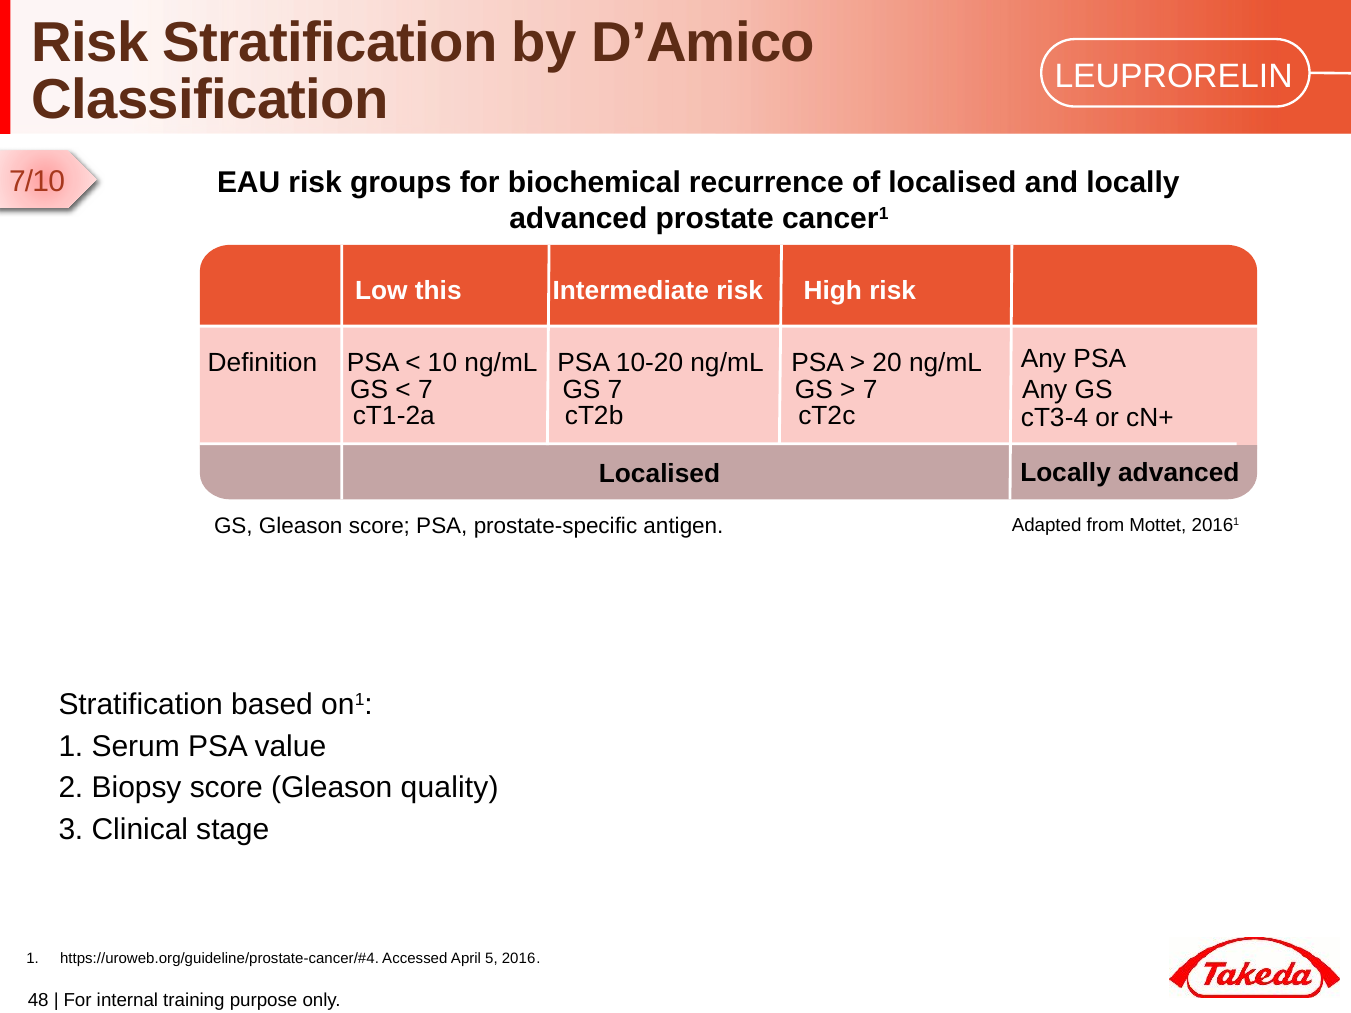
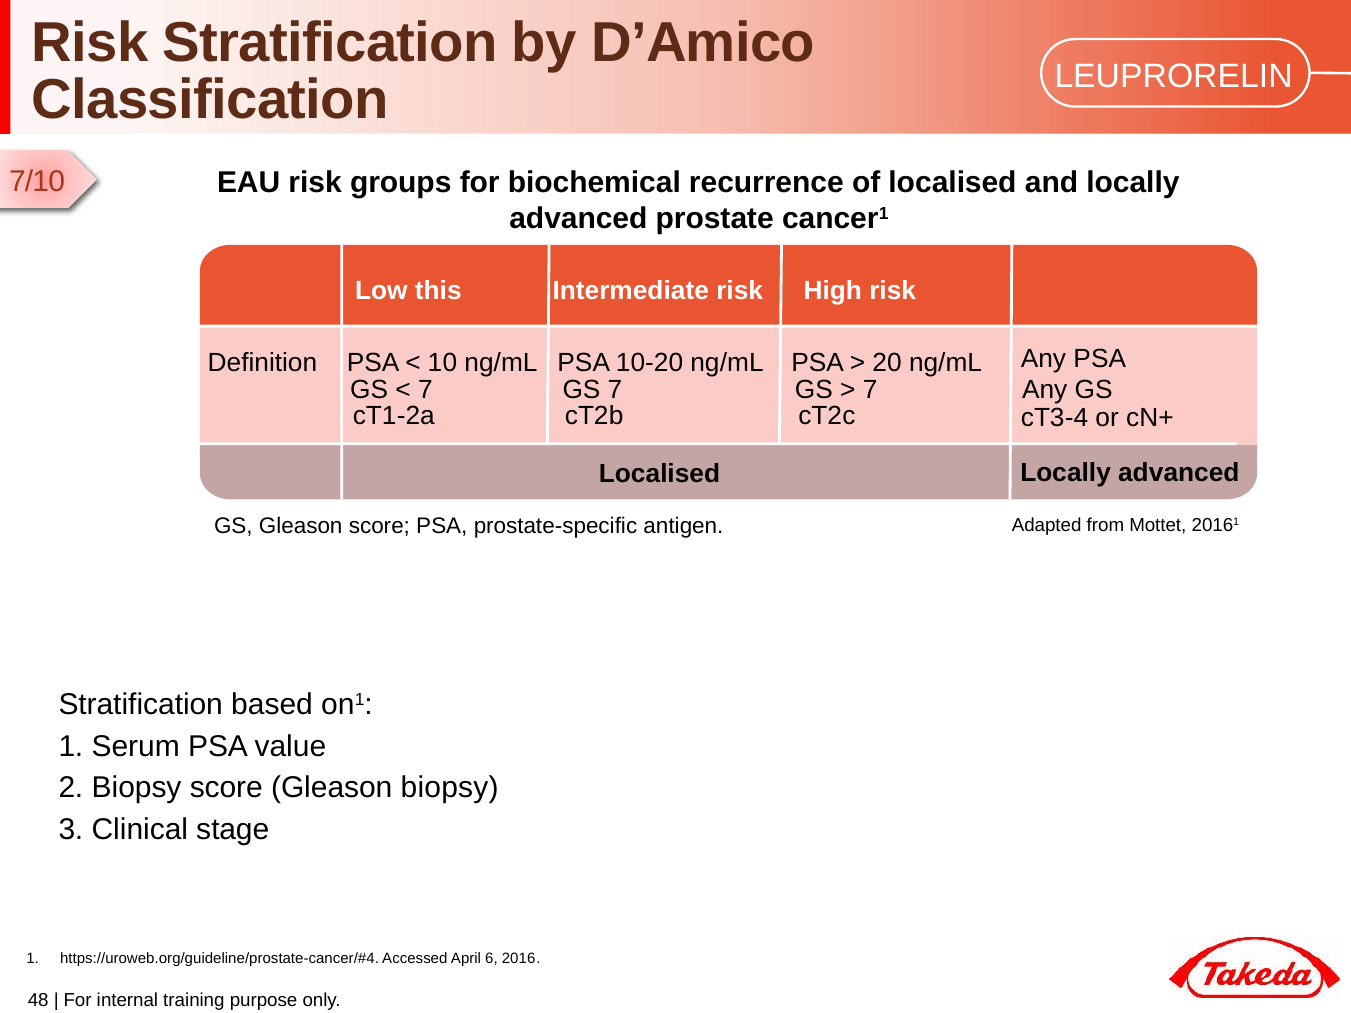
Gleason quality: quality -> biopsy (450, 788)
5: 5 -> 6 (491, 959)
